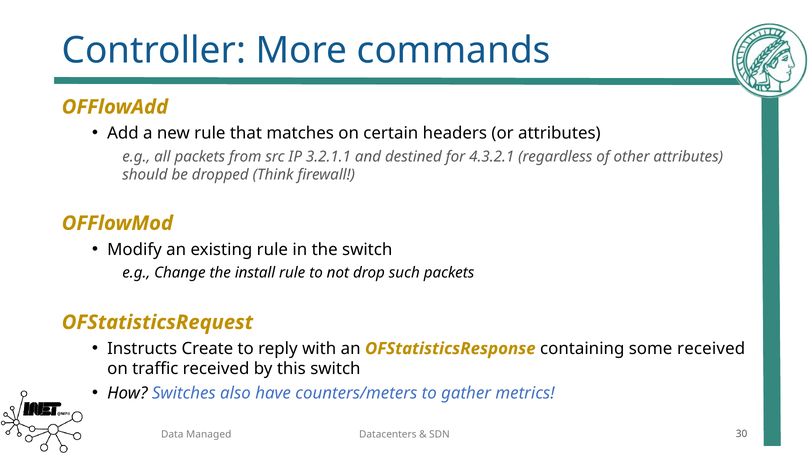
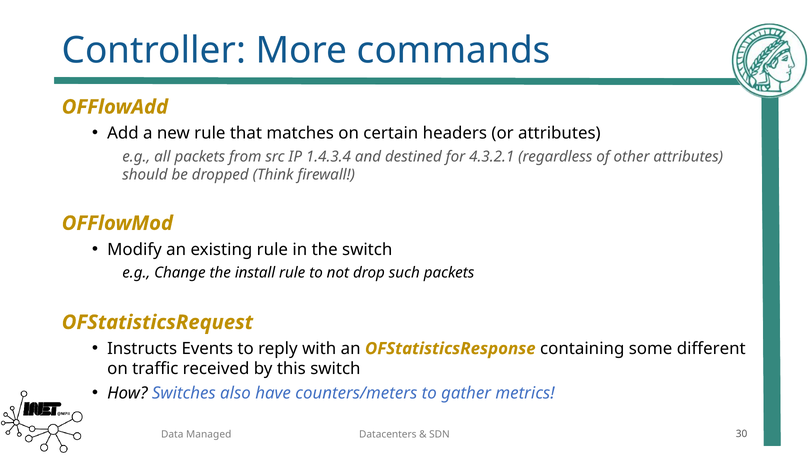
3.2.1.1: 3.2.1.1 -> 1.4.3.4 (328, 157)
Create: Create -> Events (207, 349)
some received: received -> different (711, 349)
